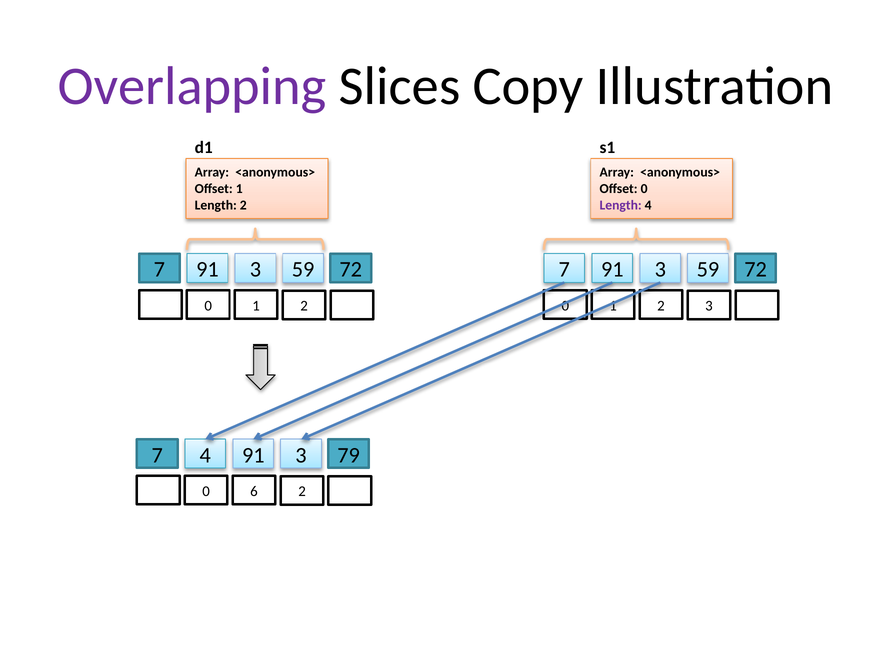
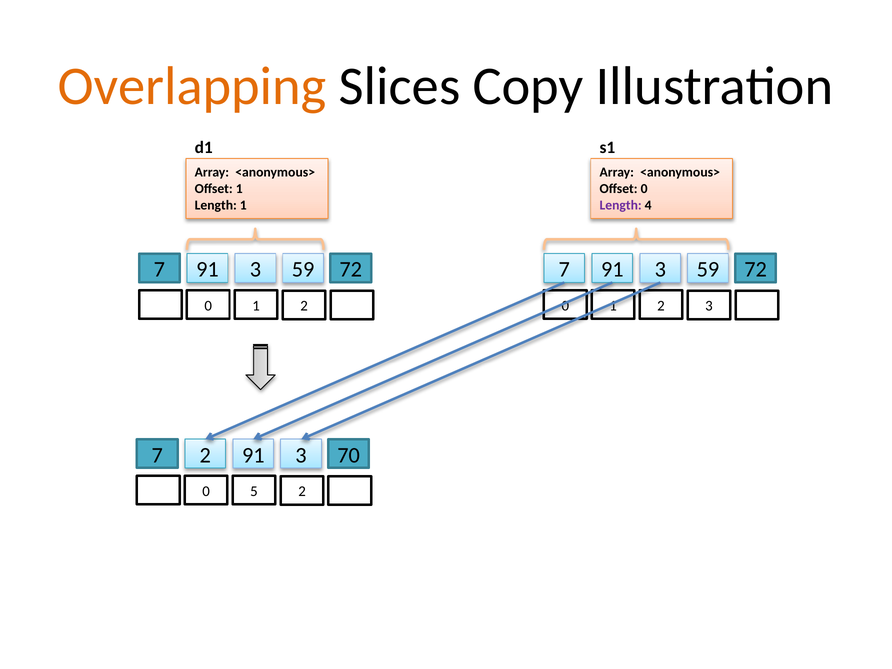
Overlapping colour: purple -> orange (192, 86)
Length 2: 2 -> 1 (243, 205)
7 4: 4 -> 2 (205, 455)
79: 79 -> 70 (349, 455)
6: 6 -> 5 (254, 491)
